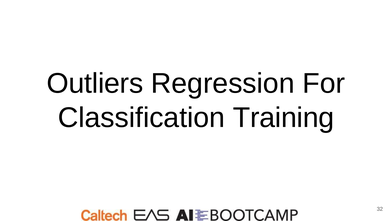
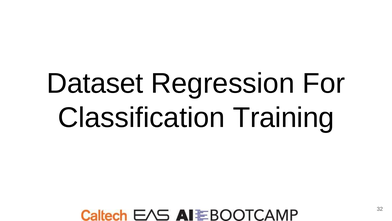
Outliers: Outliers -> Dataset (95, 83)
